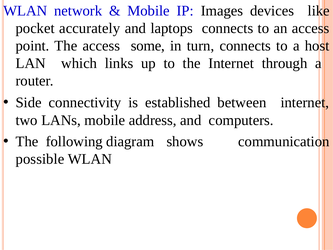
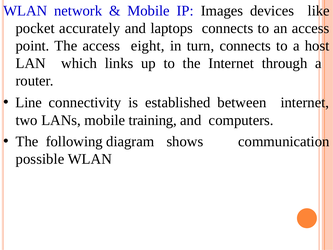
some: some -> eight (148, 46)
Side: Side -> Line (29, 102)
address: address -> training (153, 120)
